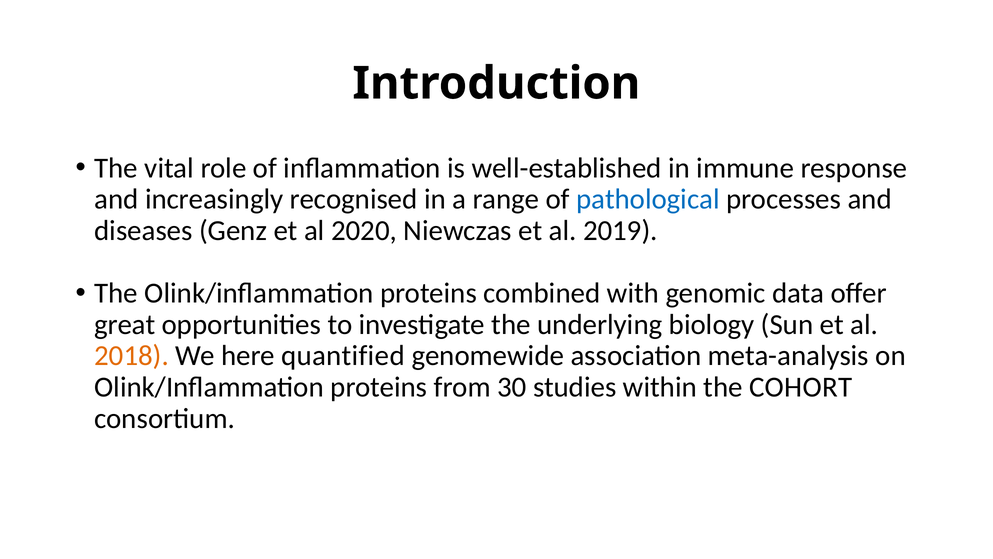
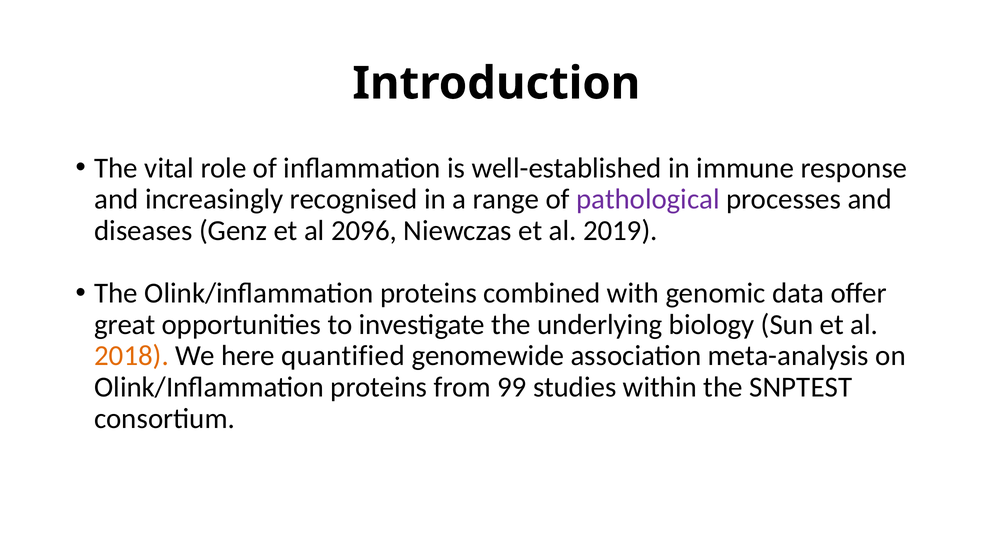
pathological colour: blue -> purple (648, 199)
2020: 2020 -> 2096 (364, 230)
30: 30 -> 99 (512, 387)
COHORT: COHORT -> SNPTEST (801, 387)
